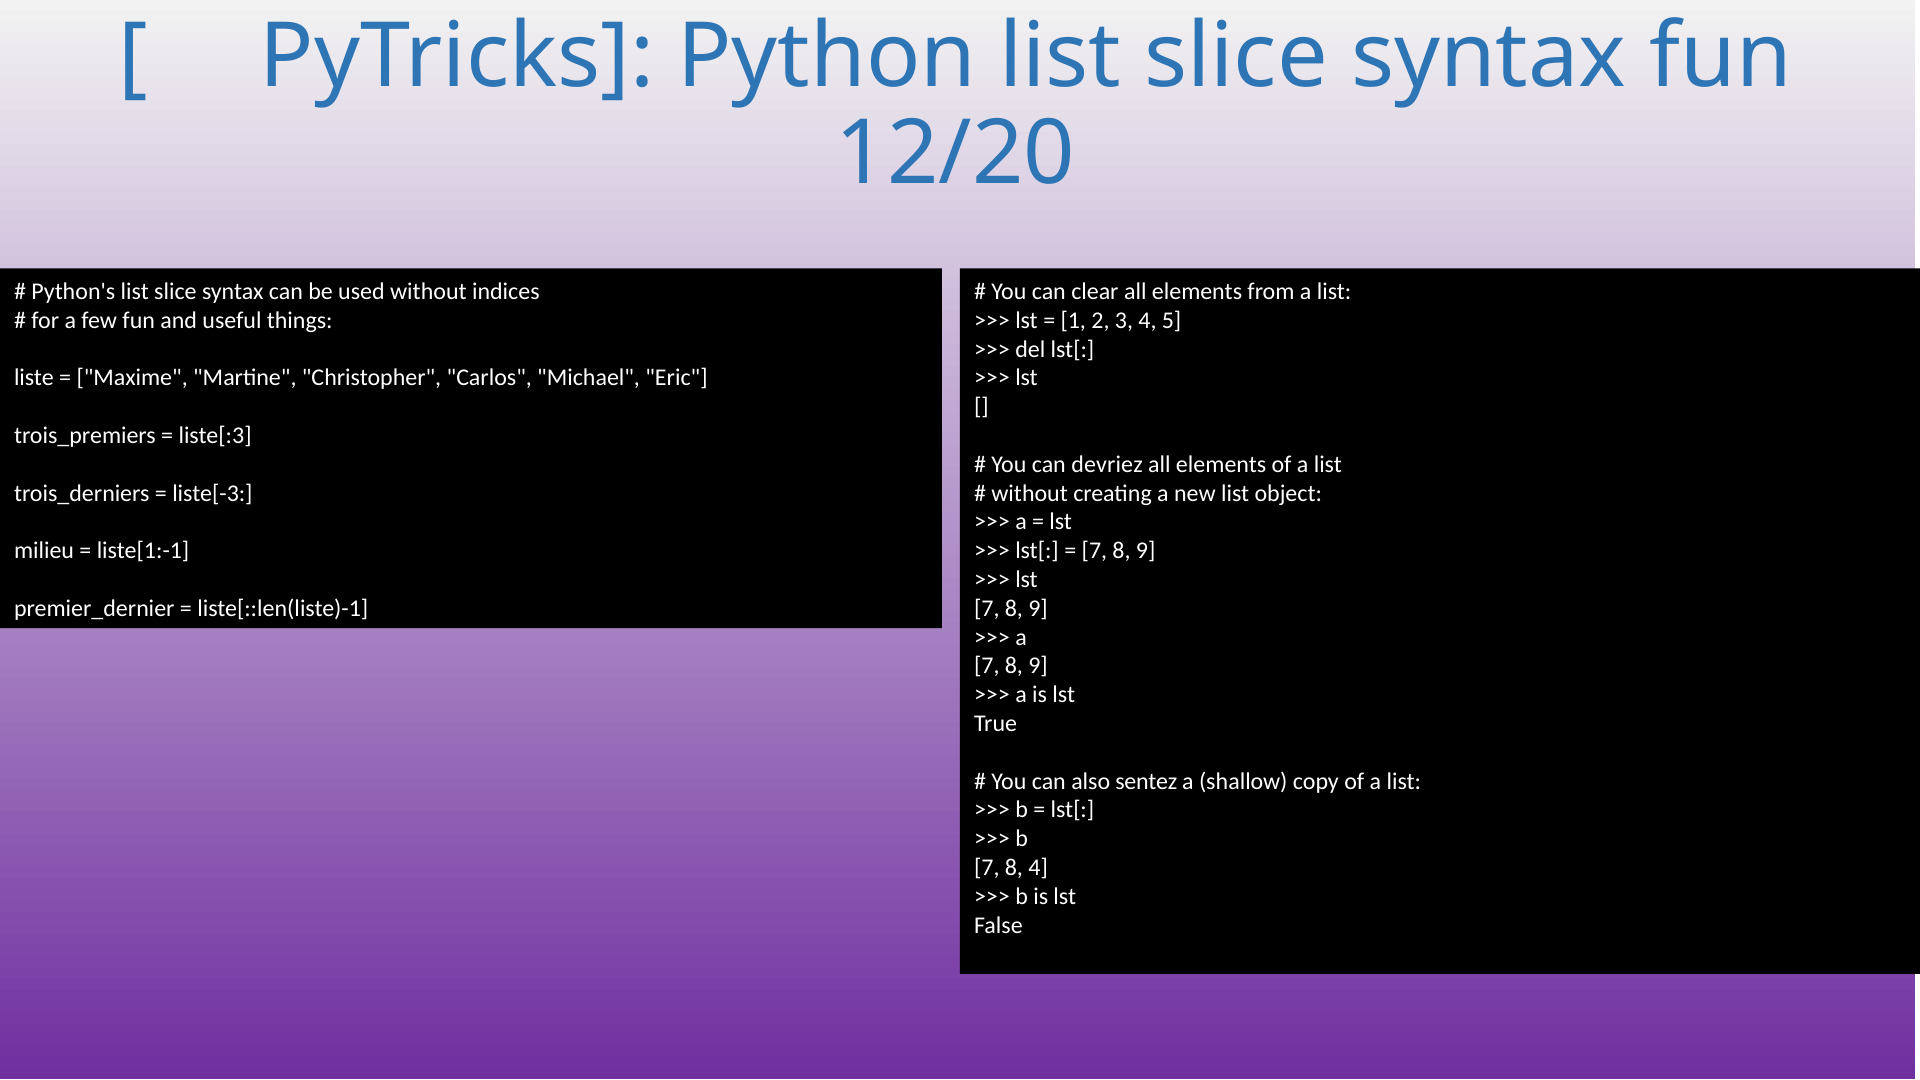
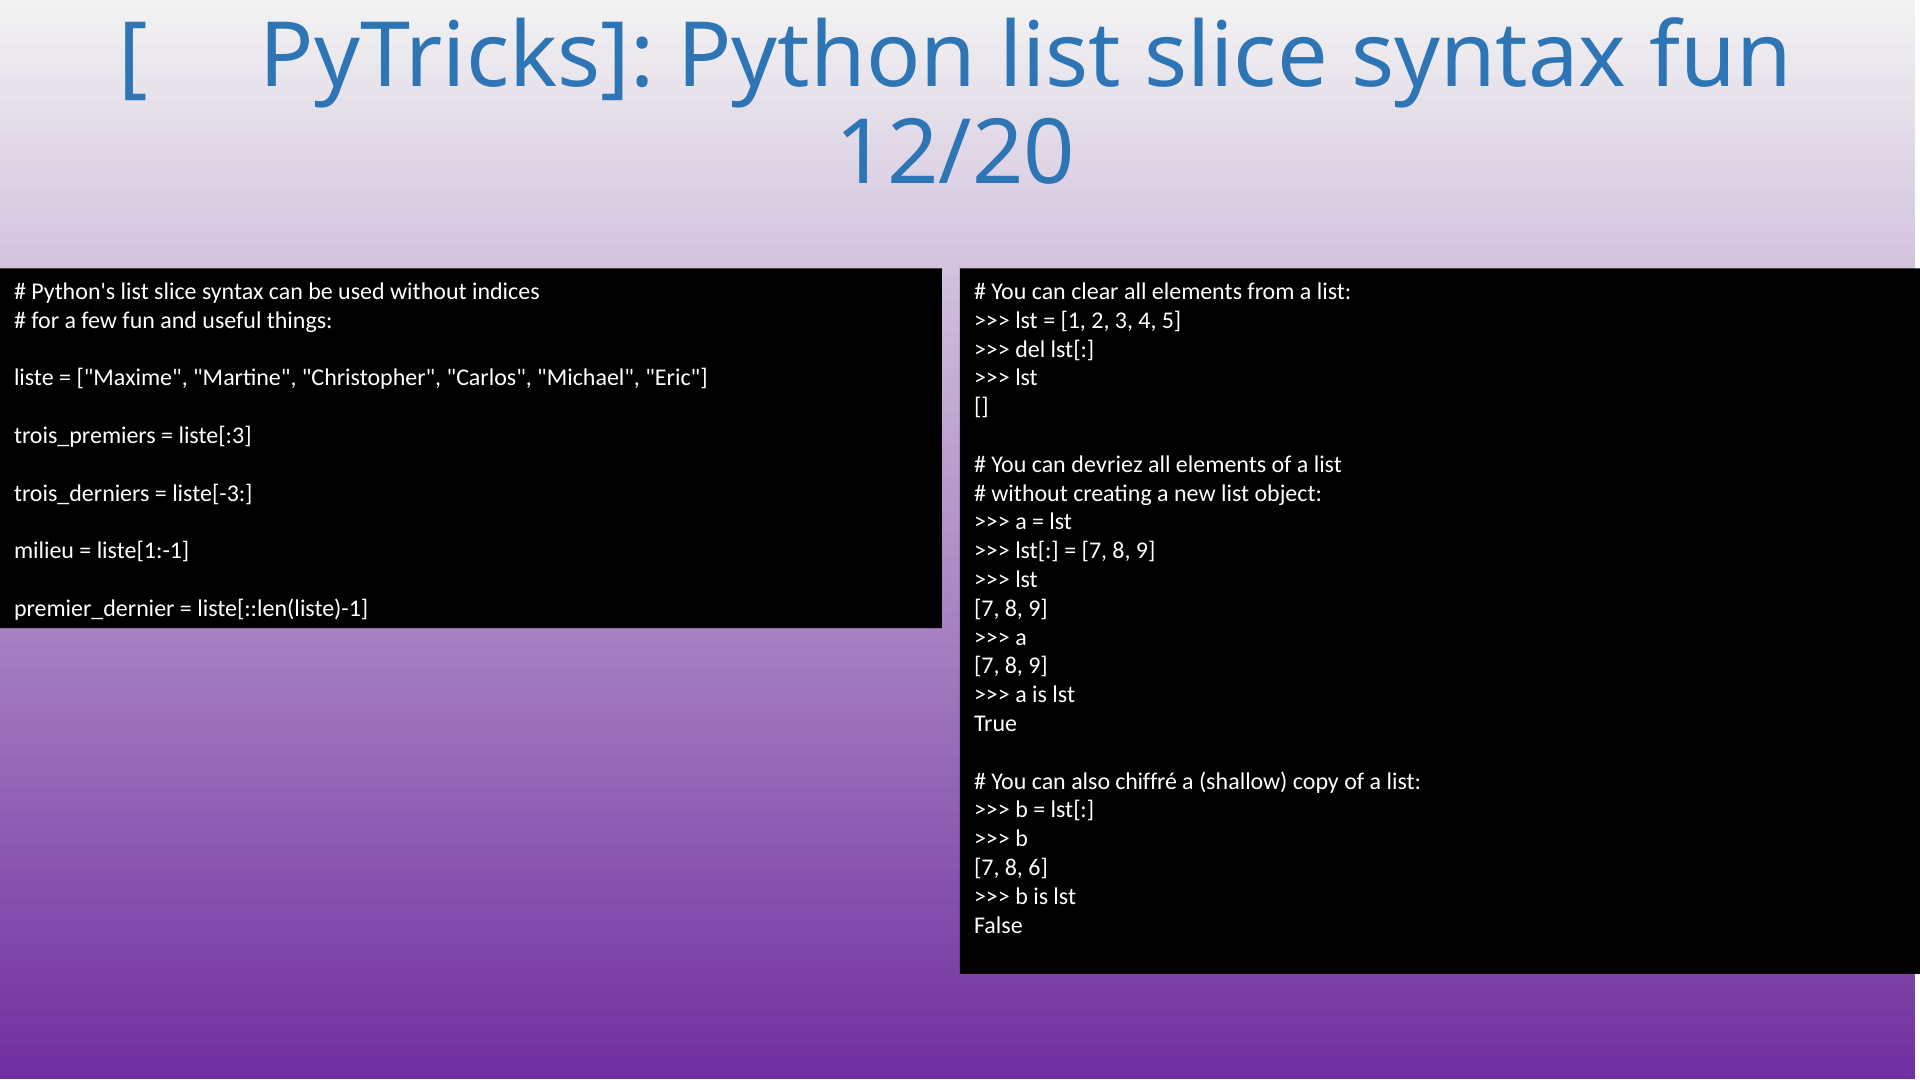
sentez: sentez -> chiffré (1146, 781)
8 4: 4 -> 6 (1038, 868)
